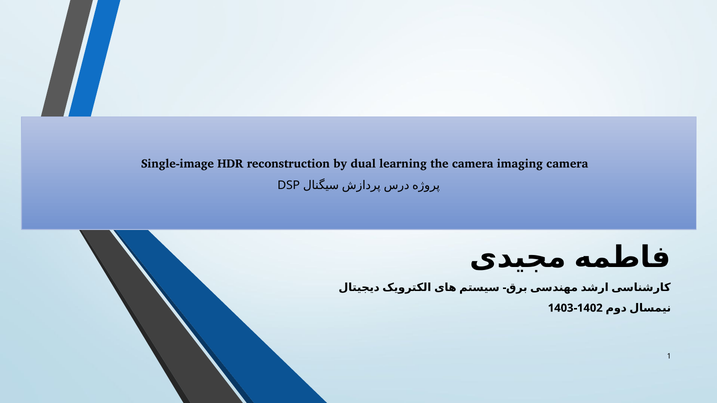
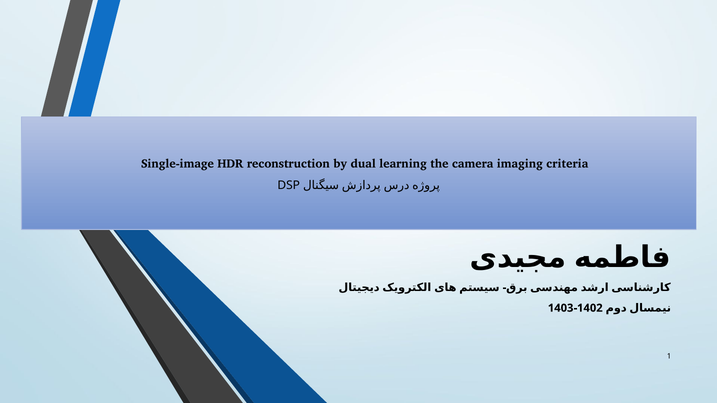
imaging camera: camera -> criteria (567, 164)
